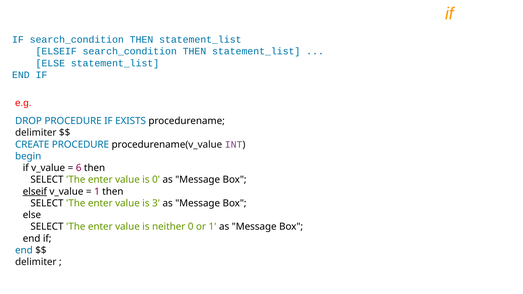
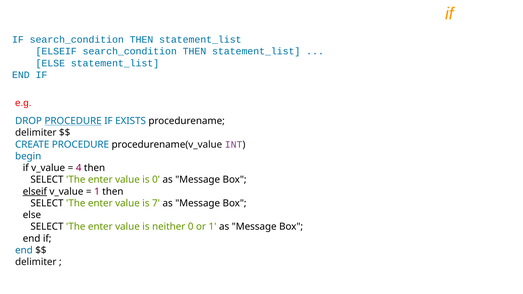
PROCEDURE underline: none -> present (73, 121)
6: 6 -> 4 (79, 168)
3: 3 -> 7 (156, 203)
